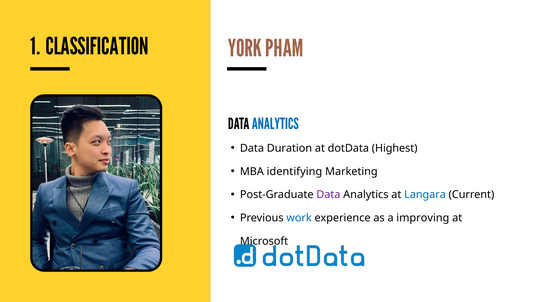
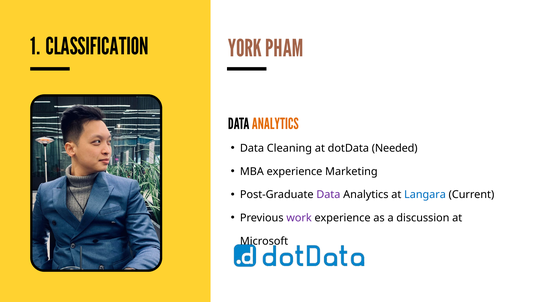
ANALYTICS colour: blue -> orange (275, 124)
Duration: Duration -> Cleaning (289, 148)
Highest: Highest -> Needed (395, 148)
MBA identifying: identifying -> experience (295, 172)
work colour: blue -> purple (299, 218)
improving: improving -> discussion (423, 218)
